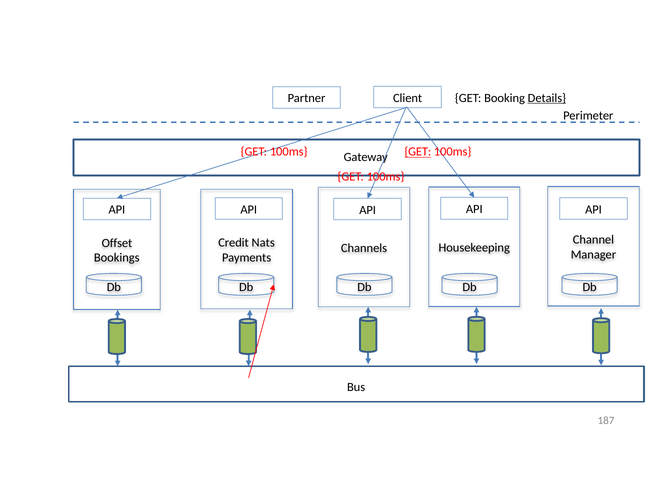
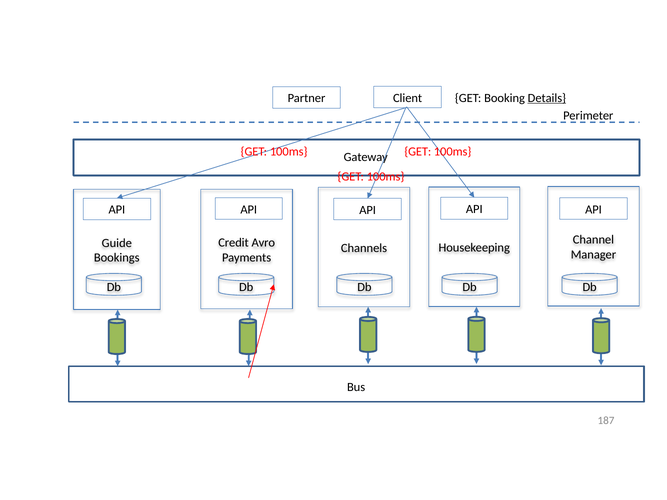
GET underline: present -> none (418, 152)
Nats: Nats -> Avro (263, 243)
Offset: Offset -> Guide (117, 243)
